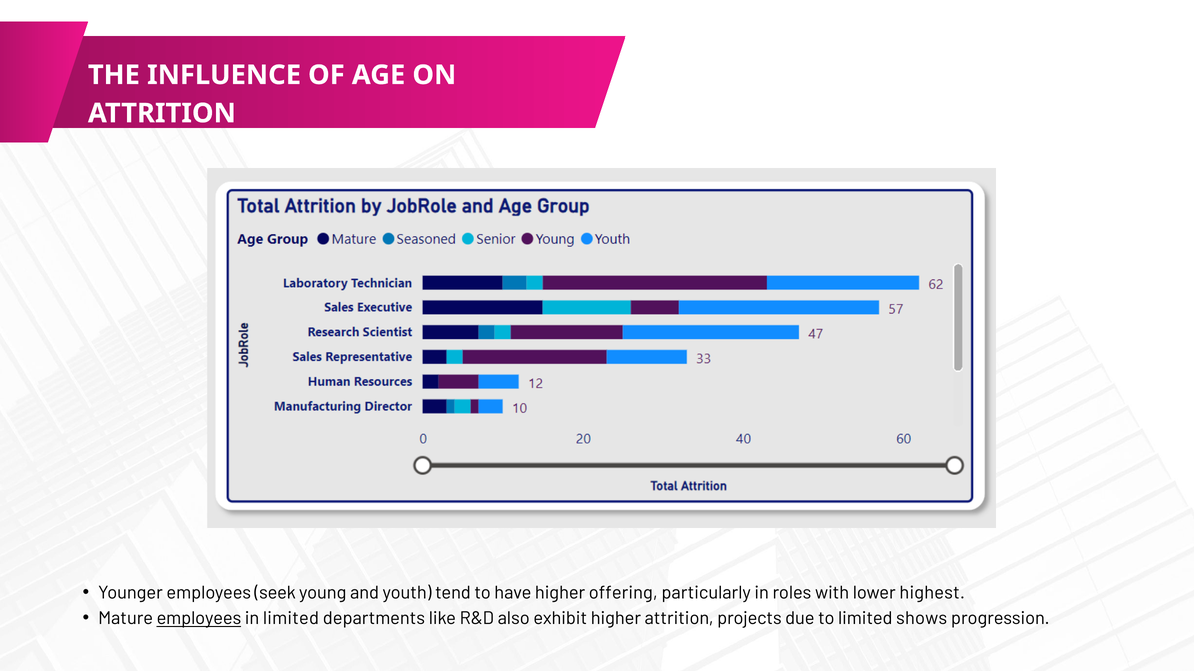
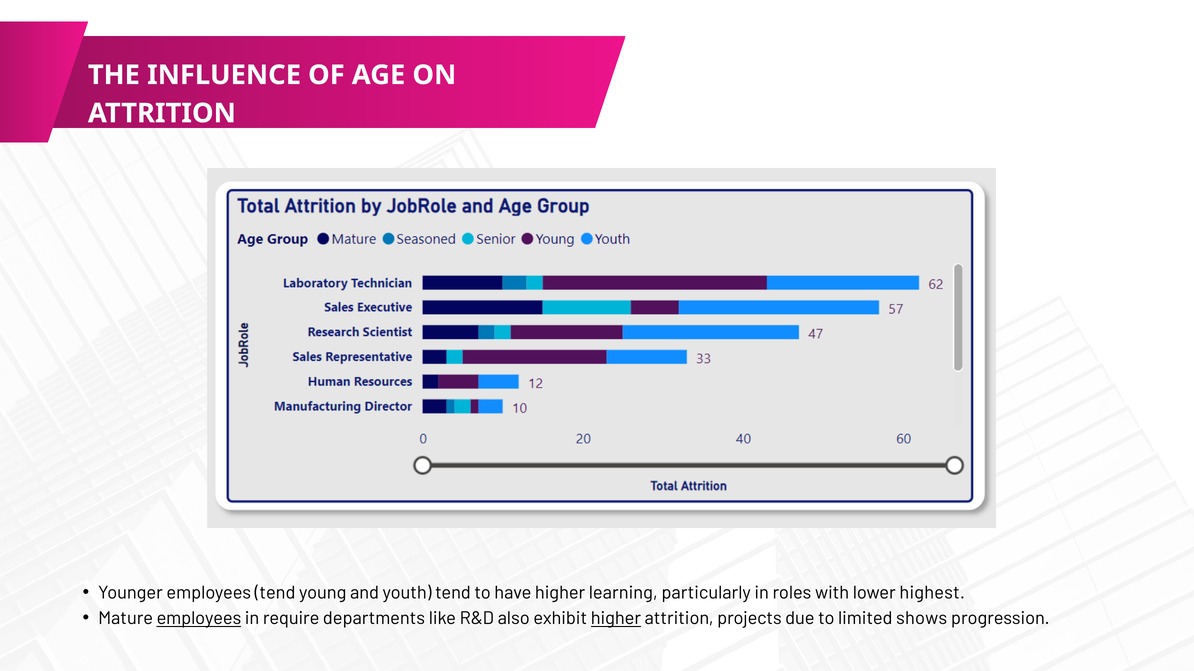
employees seek: seek -> tend (275, 594)
offering: offering -> learning (623, 594)
in limited: limited -> require (291, 619)
higher underline: none -> present (616, 619)
